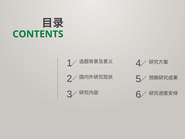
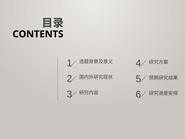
CONTENTS colour: green -> black (38, 34)
